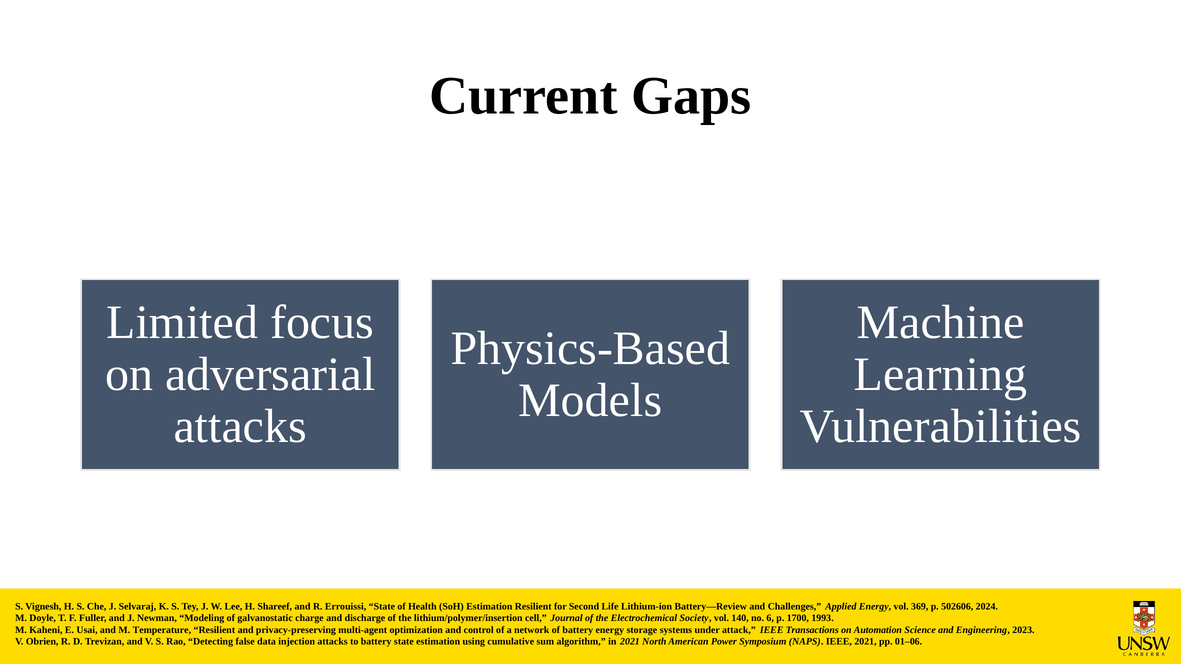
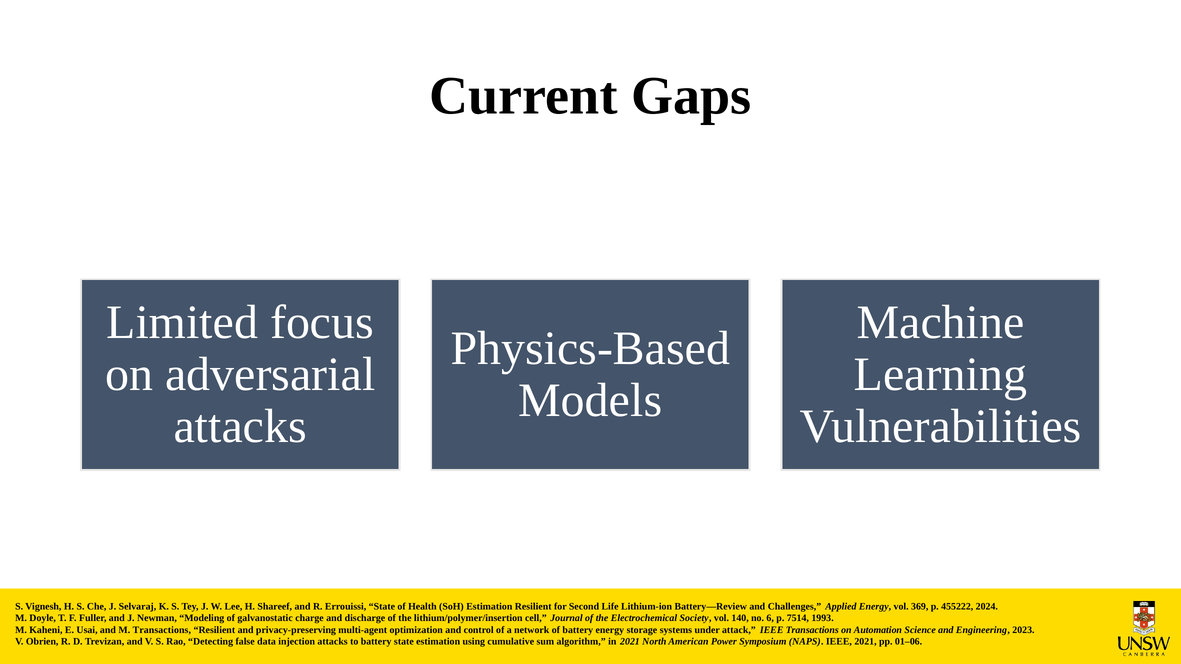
502606: 502606 -> 455222 (957, 607)
1700: 1700 -> 7514 (798, 618)
M Temperature: Temperature -> Transactions (162, 630)
